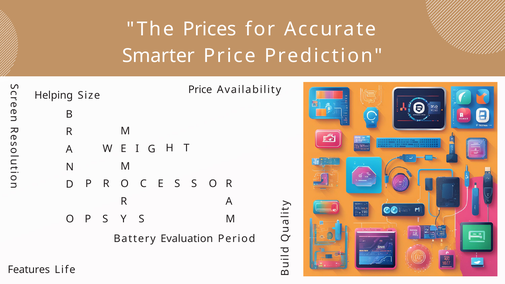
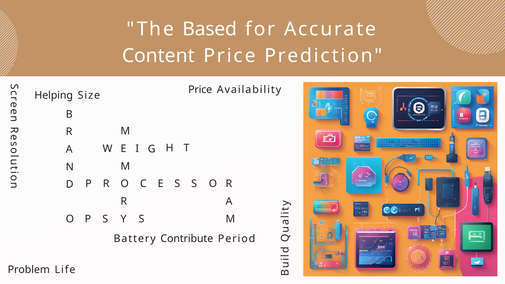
Prices: Prices -> Based (210, 29)
Smarter: Smarter -> Content (158, 56)
Evaluation: Evaluation -> Contribute (187, 239)
Features: Features -> Problem (29, 270)
